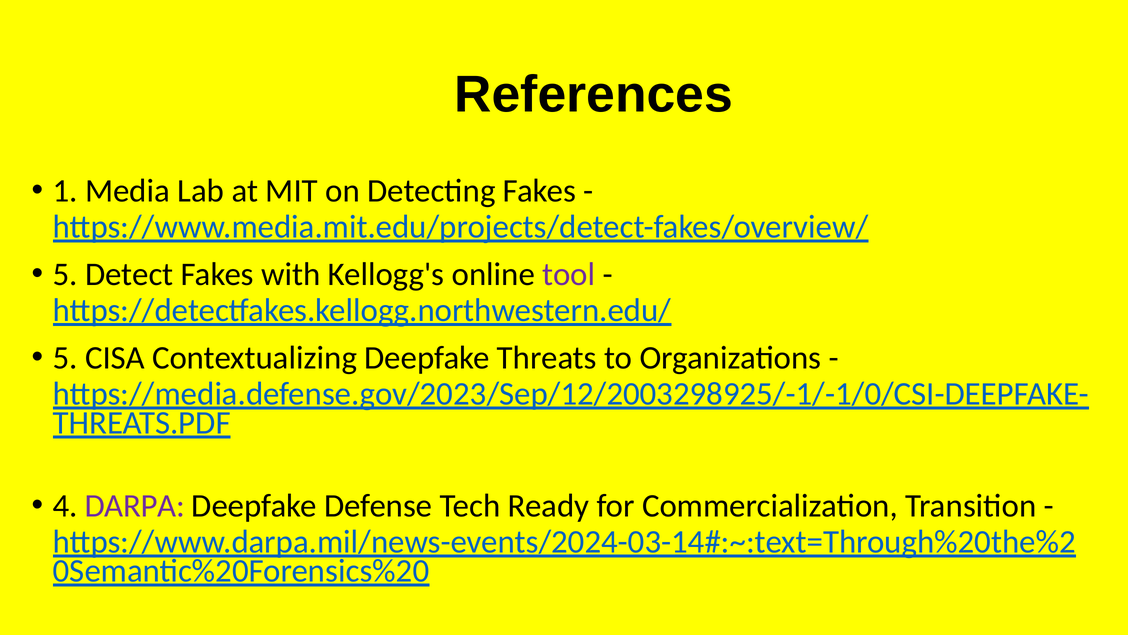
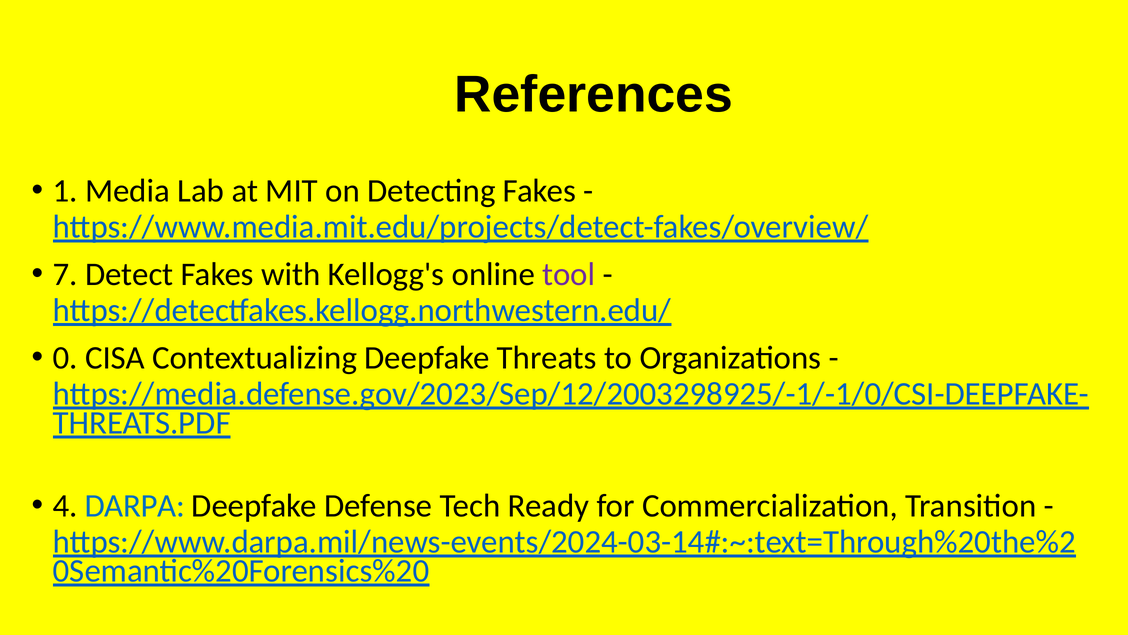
5: 5 -> 7 (65, 274)
5: 5 -> 0 (65, 357)
DARPA colour: purple -> blue (135, 505)
